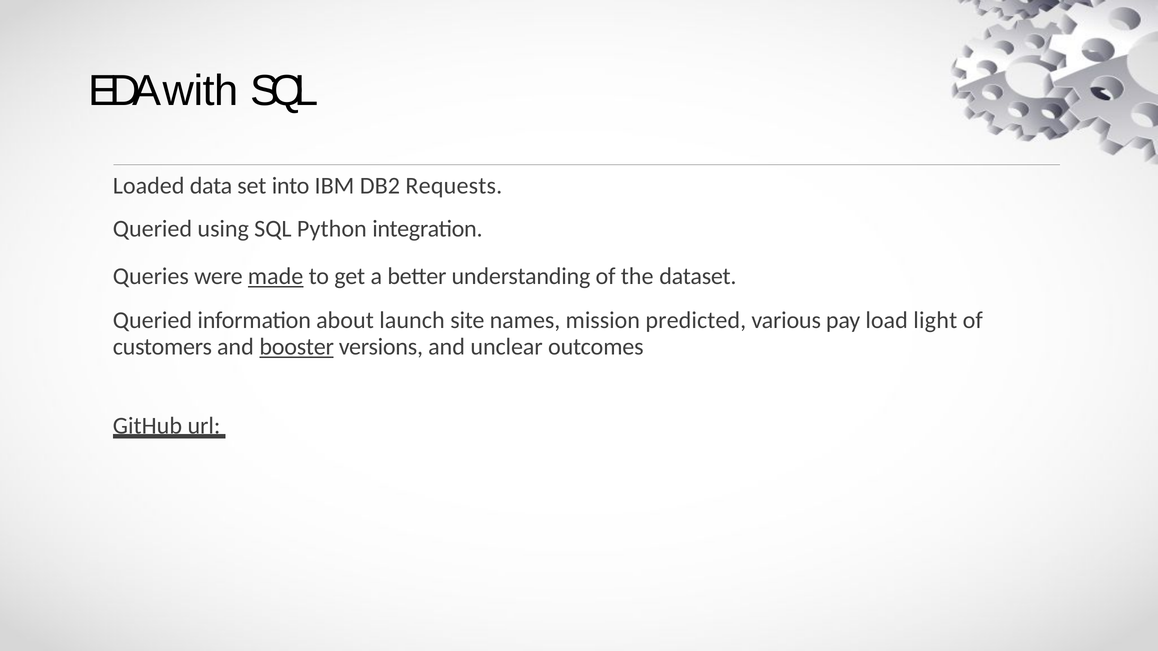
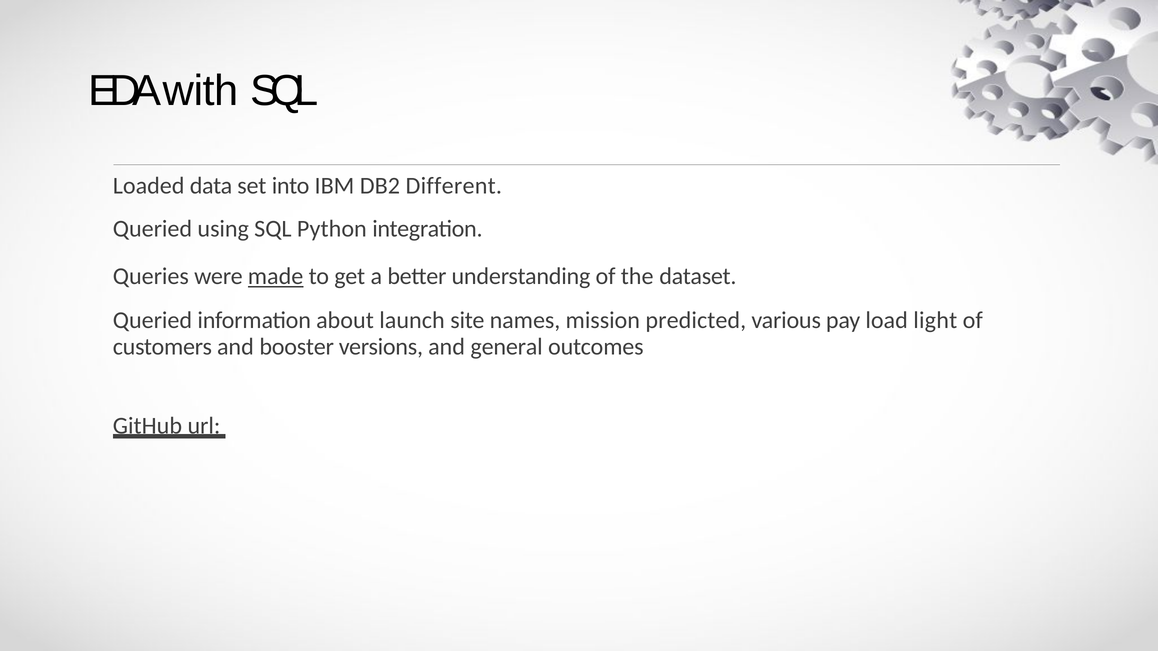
Requests: Requests -> Different (454, 186)
booster underline: present -> none (297, 347)
unclear: unclear -> general (507, 347)
